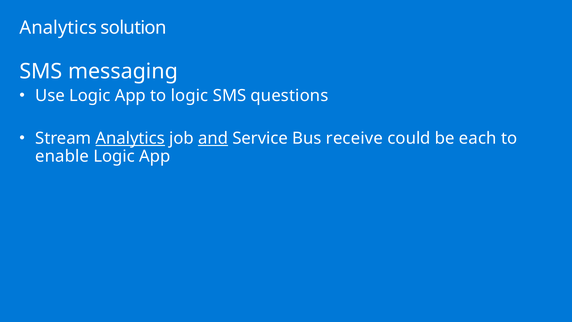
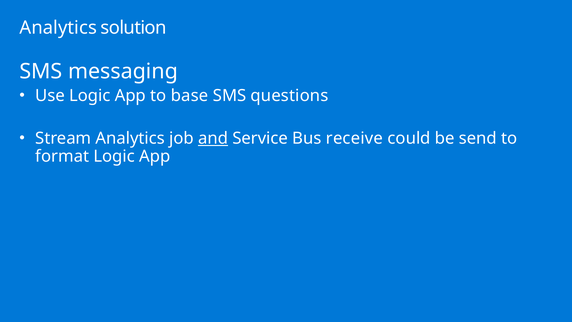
to logic: logic -> base (189, 95)
Analytics underline: present -> none (130, 138)
each: each -> send (478, 138)
enable: enable -> format (62, 156)
